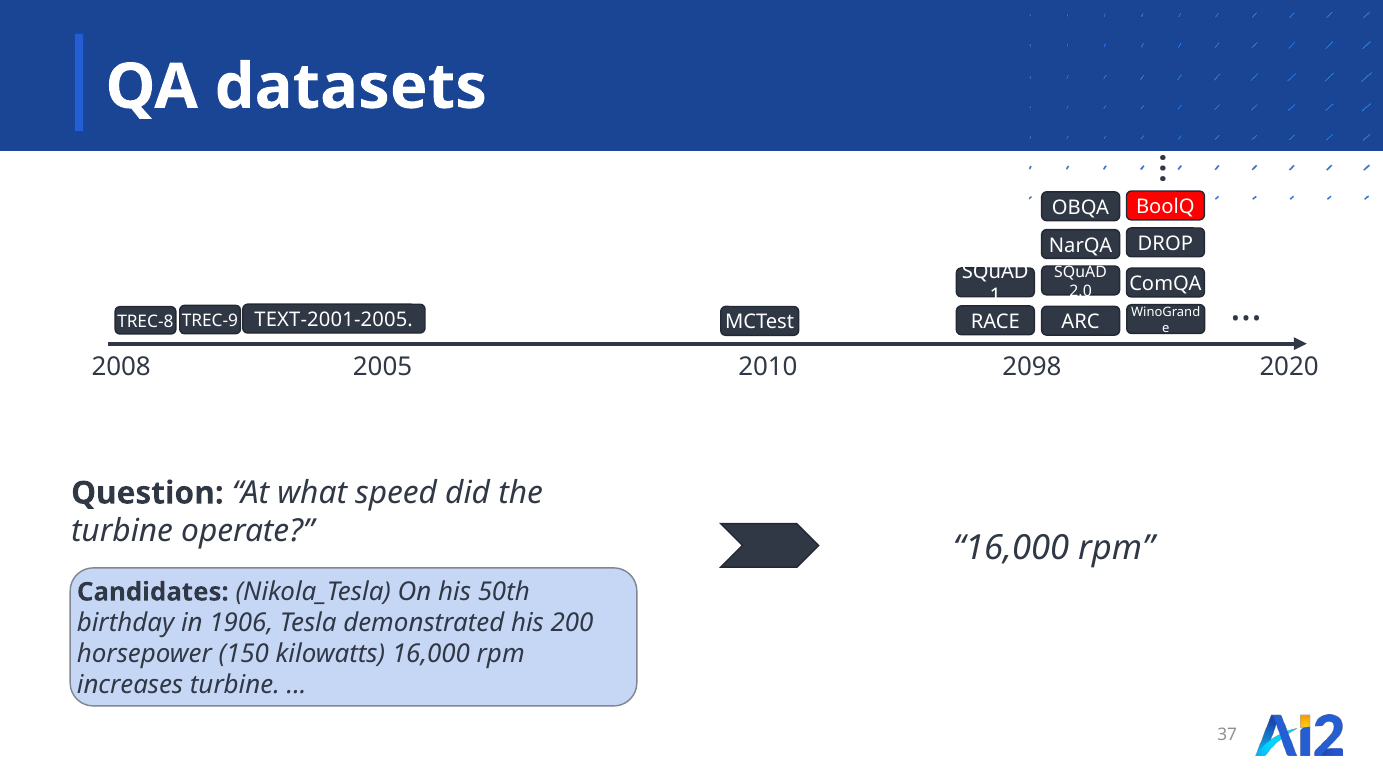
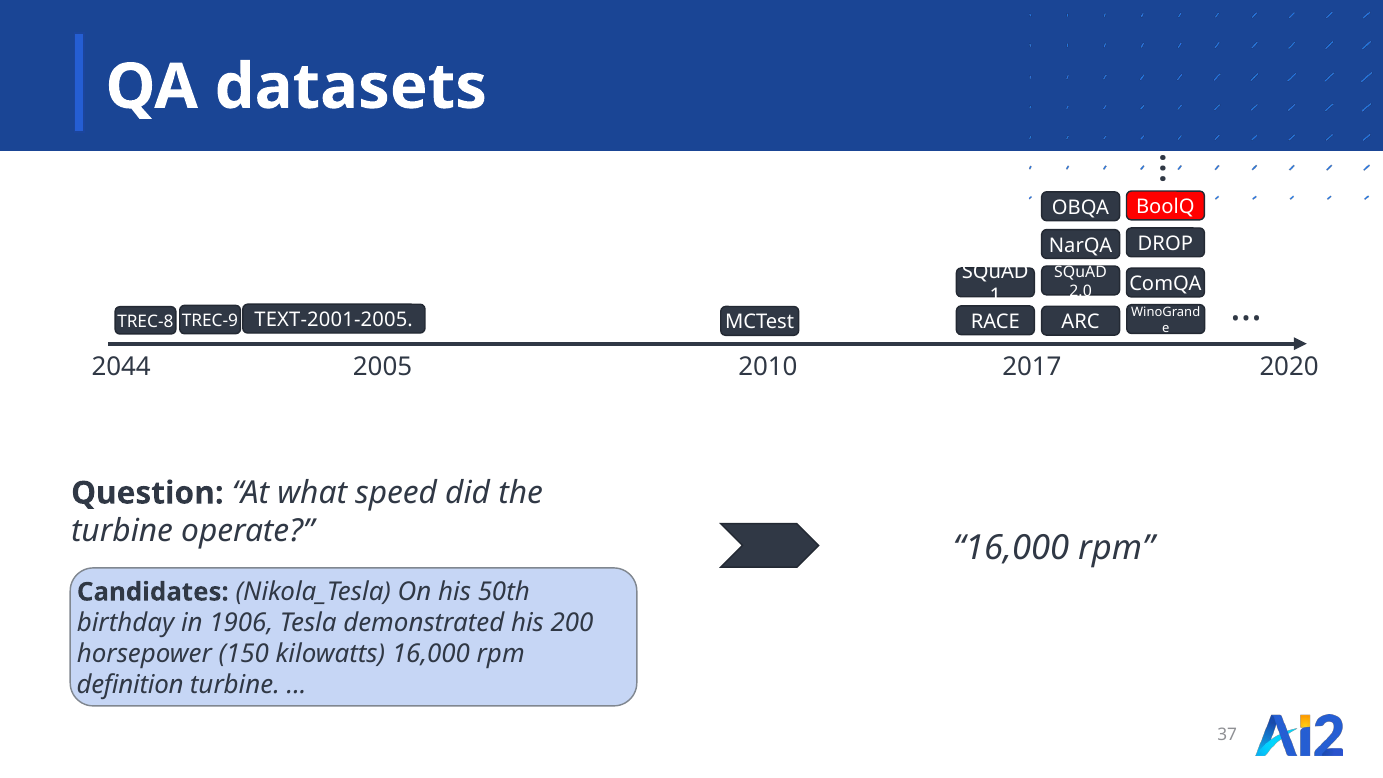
2008: 2008 -> 2044 (121, 367)
2098: 2098 -> 2017 (1032, 367)
increases: increases -> definition (130, 685)
